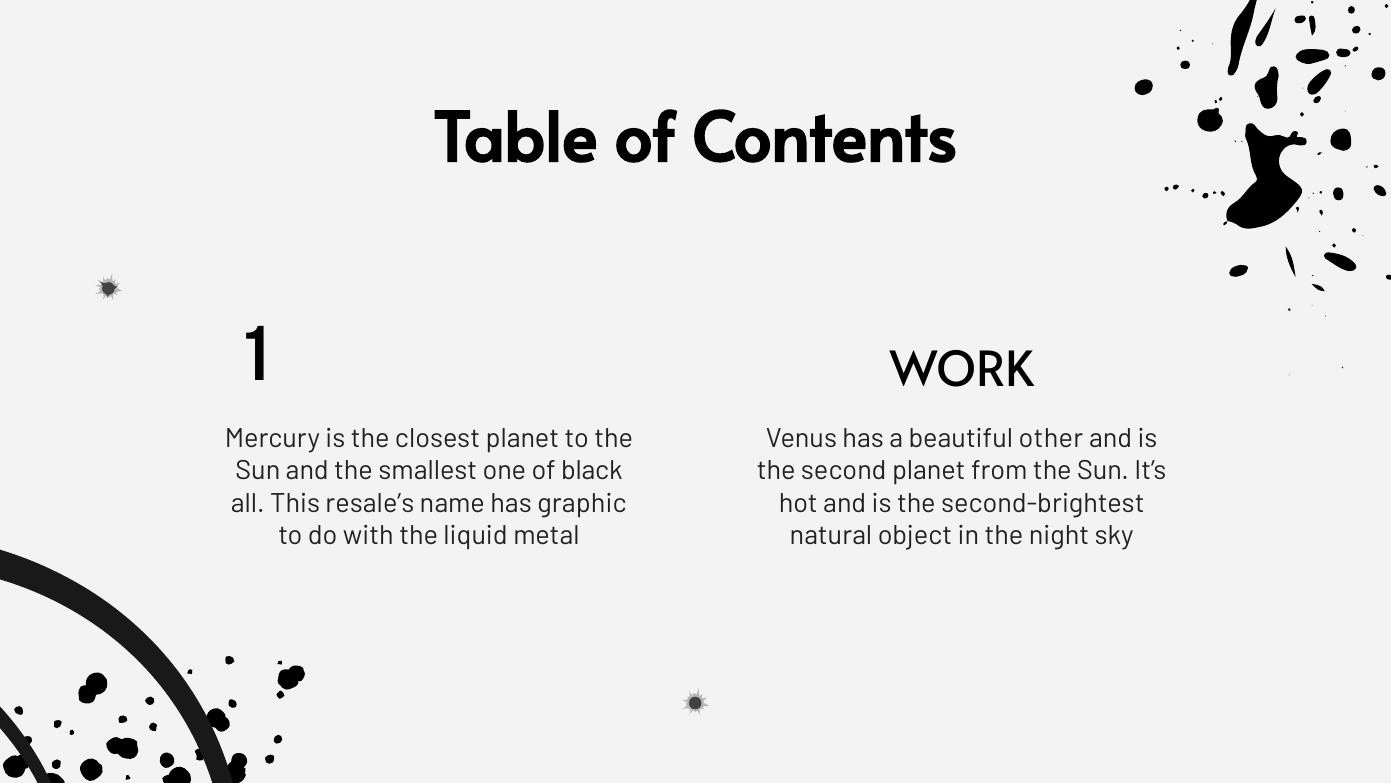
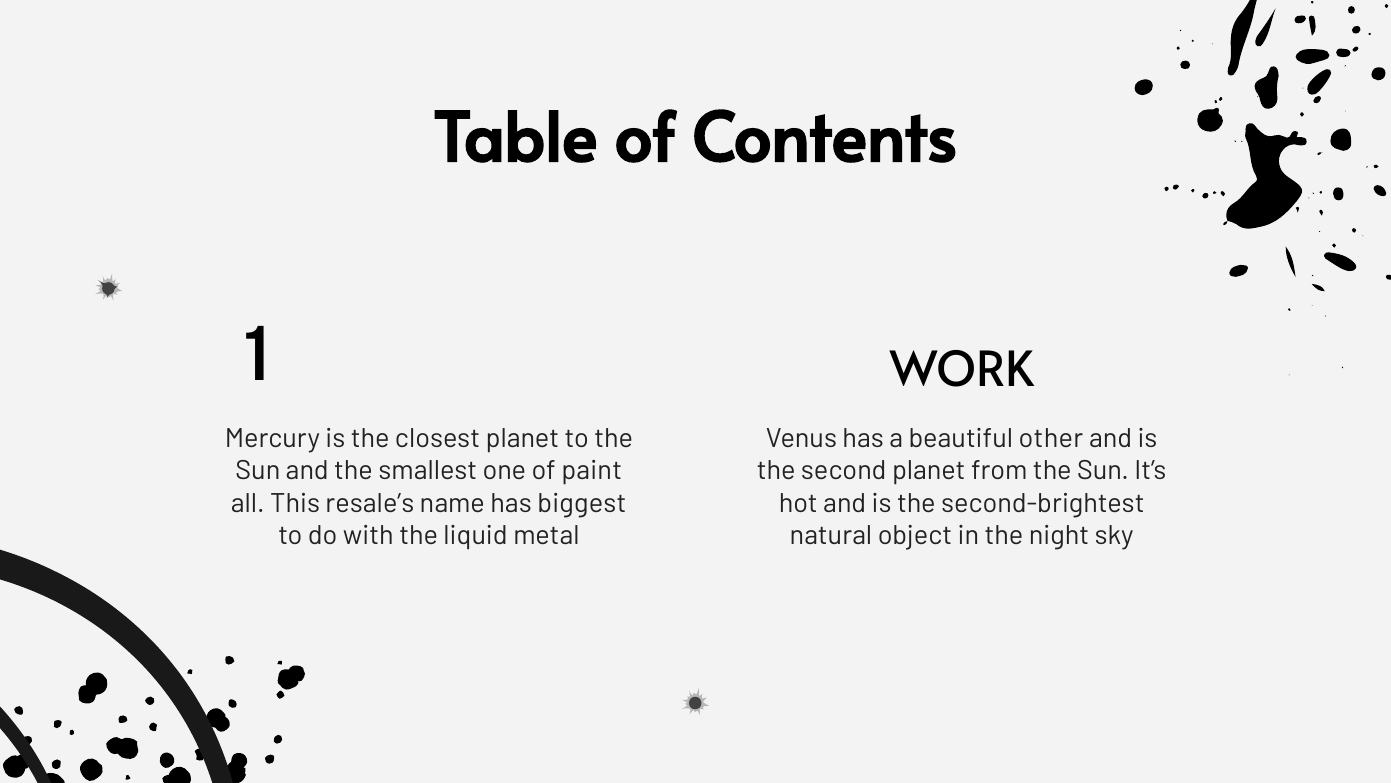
black: black -> paint (592, 470)
graphic: graphic -> biggest (582, 503)
